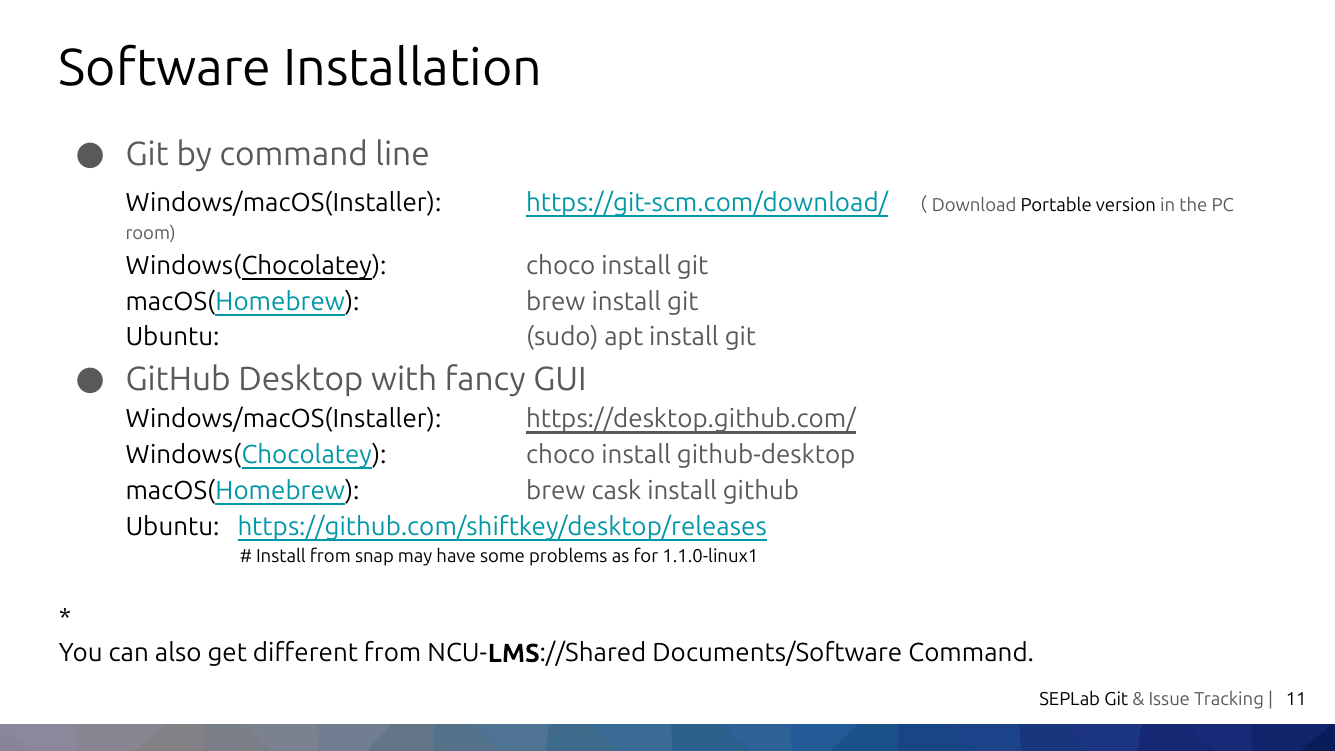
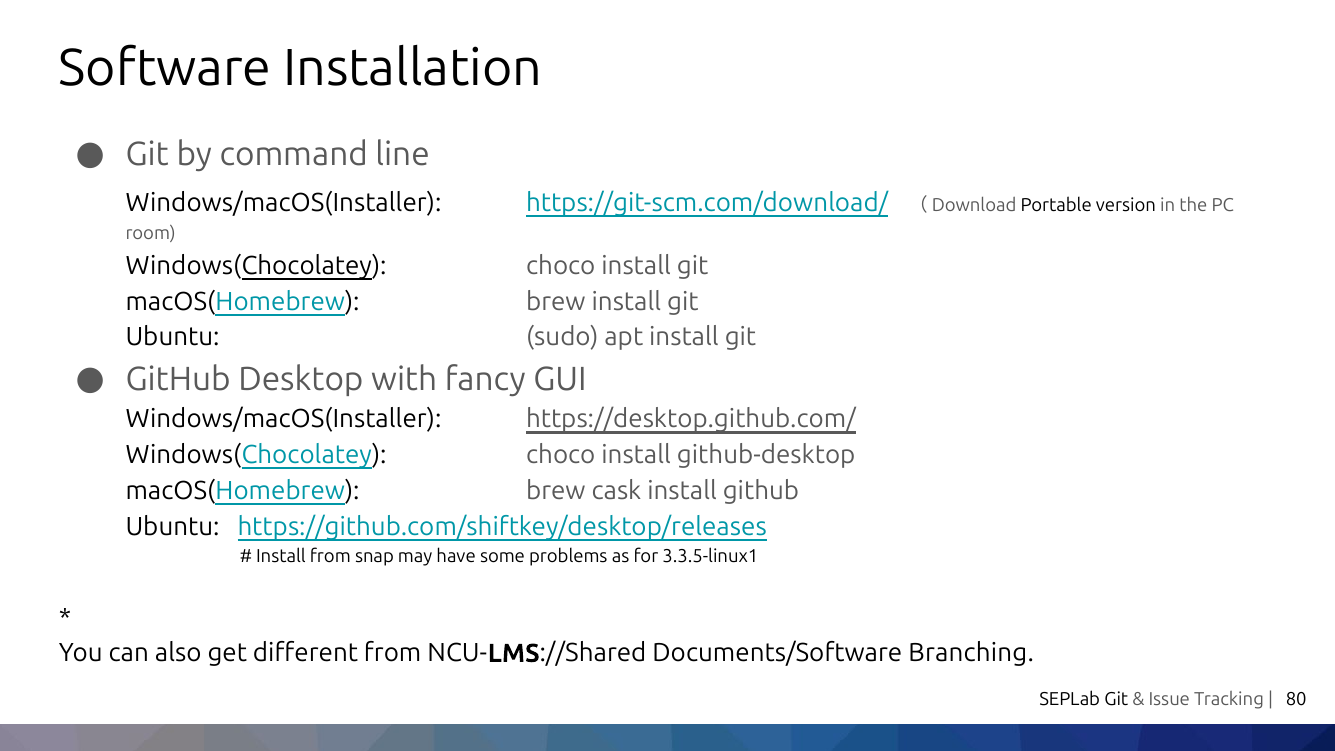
1.1.0-linux1: 1.1.0-linux1 -> 3.3.5-linux1 (710, 556)
Documents/Software Command: Command -> Branching (971, 653)
11: 11 -> 80 (1296, 700)
